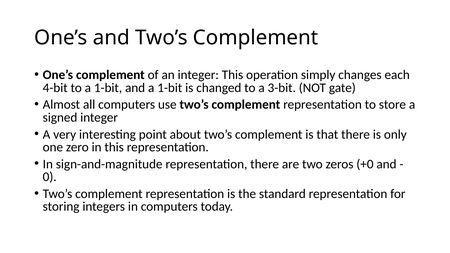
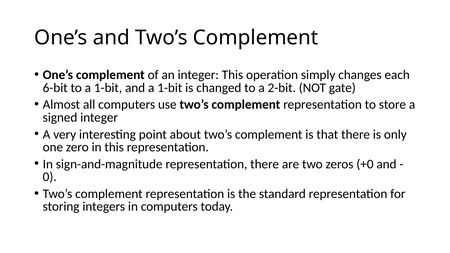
4-bit: 4-bit -> 6-bit (55, 88)
3-bit: 3-bit -> 2-bit (282, 88)
